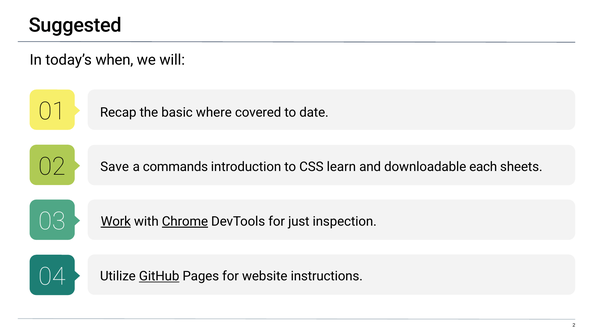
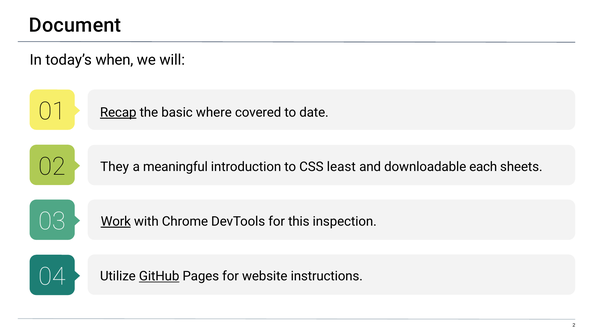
Suggested: Suggested -> Document (75, 25)
Recap underline: none -> present (118, 112)
Save: Save -> They (115, 167)
commands: commands -> meaningful (175, 167)
learn: learn -> least (341, 167)
Chrome underline: present -> none (185, 221)
just: just -> this (299, 221)
